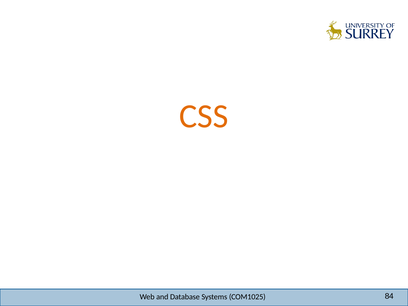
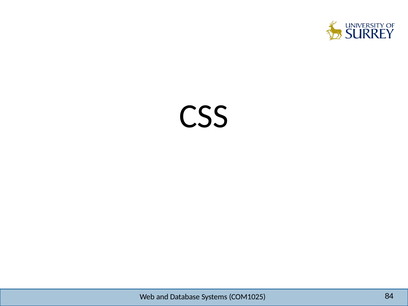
CSS colour: orange -> black (204, 116)
